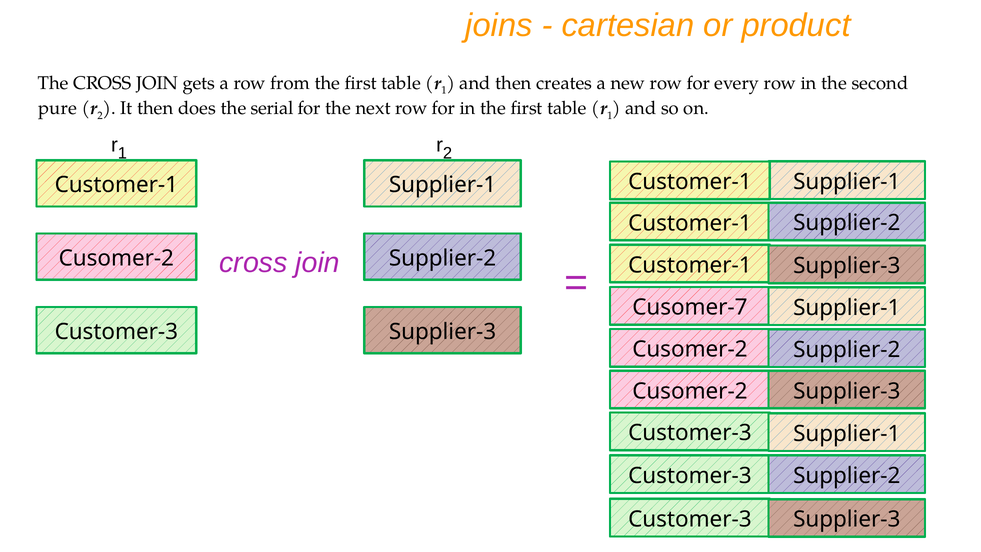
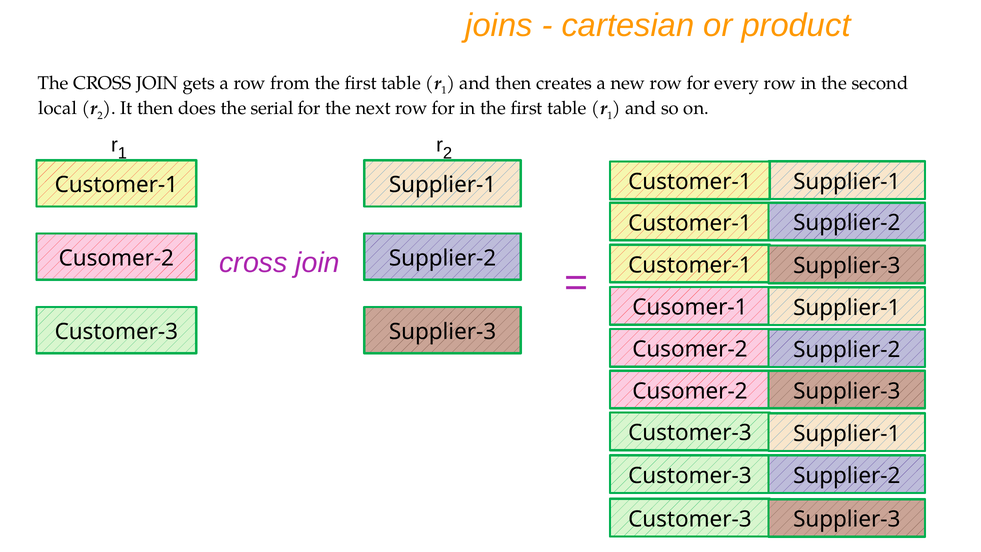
pure: pure -> local (58, 108)
Cusomer-7: Cusomer-7 -> Cusomer-1 (690, 307)
